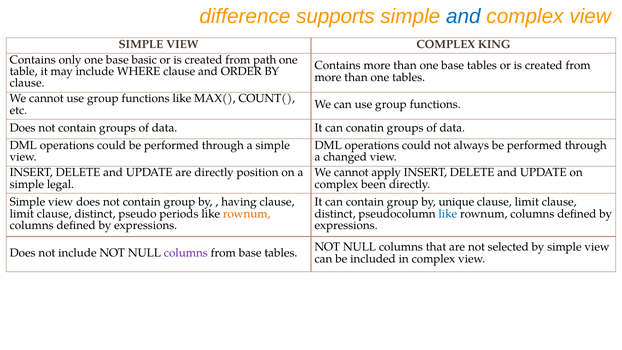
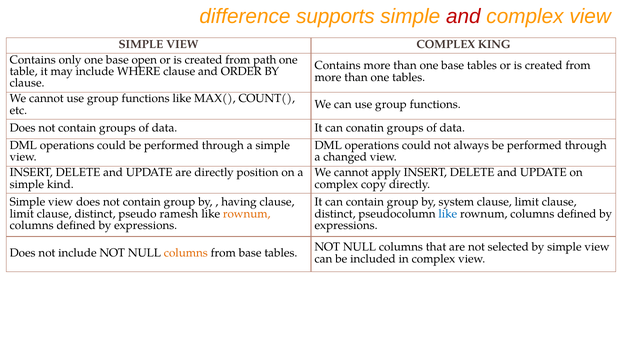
and colour: blue -> red (463, 16)
basic: basic -> open (144, 60)
legal: legal -> kind (60, 184)
been: been -> copy (374, 184)
unique: unique -> system (456, 202)
periods: periods -> ramesh (179, 214)
columns colour: purple -> orange (186, 253)
